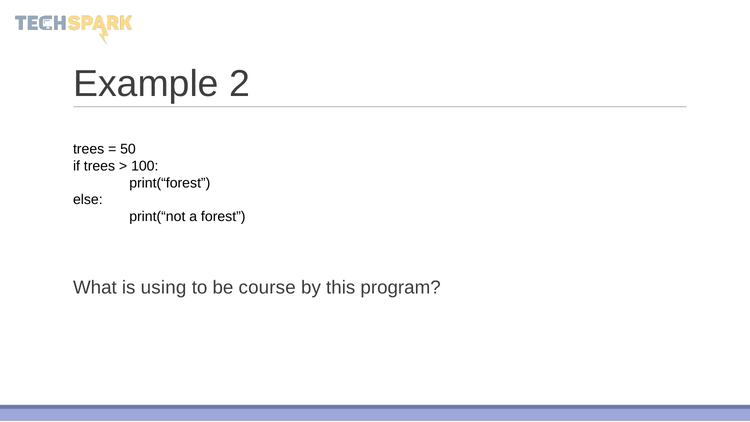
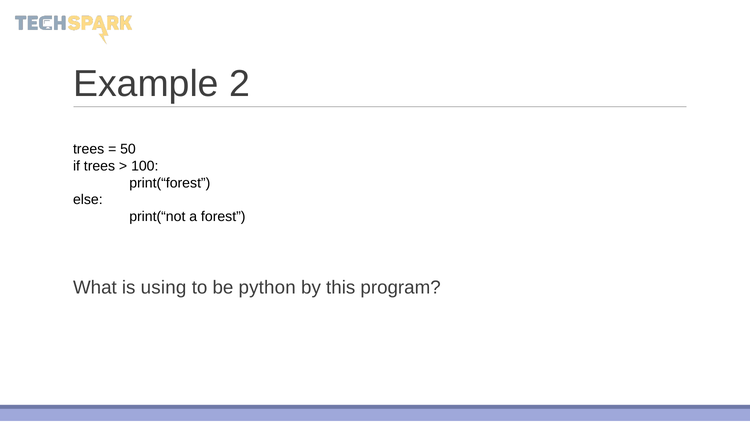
course: course -> python (267, 287)
